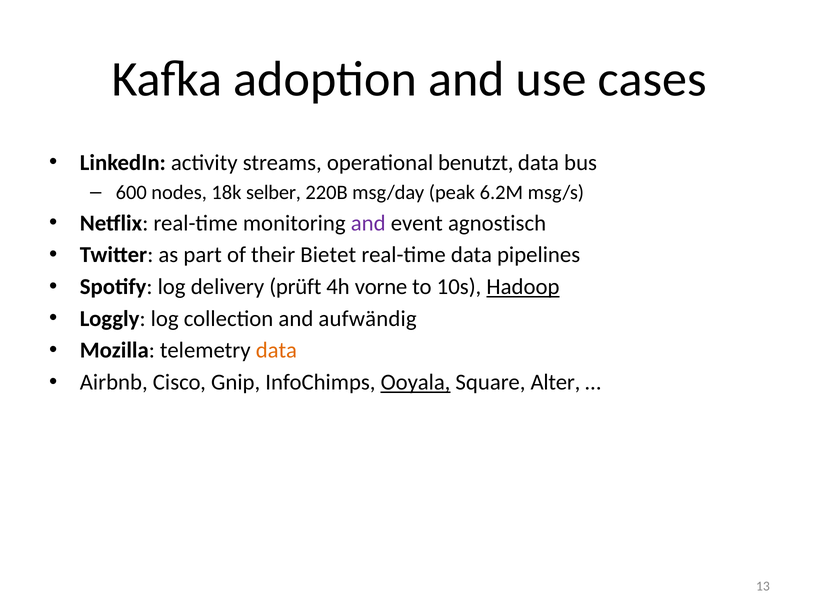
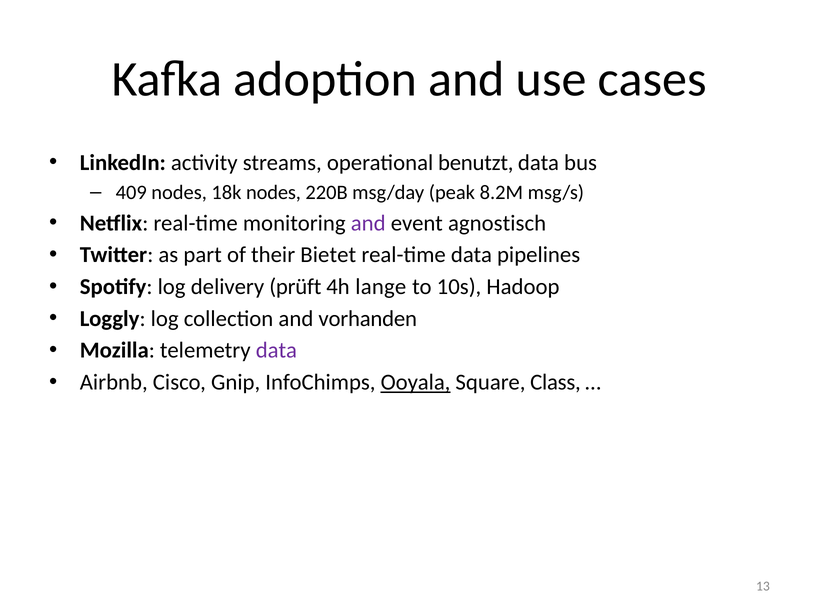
600: 600 -> 409 (131, 193)
18k selber: selber -> nodes (273, 193)
6.2M: 6.2M -> 8.2M (501, 193)
vorne: vorne -> lange (381, 287)
Hadoop underline: present -> none (523, 287)
aufwändig: aufwändig -> vorhanden (368, 319)
data colour: orange -> purple (276, 351)
Alter: Alter -> Class (555, 382)
